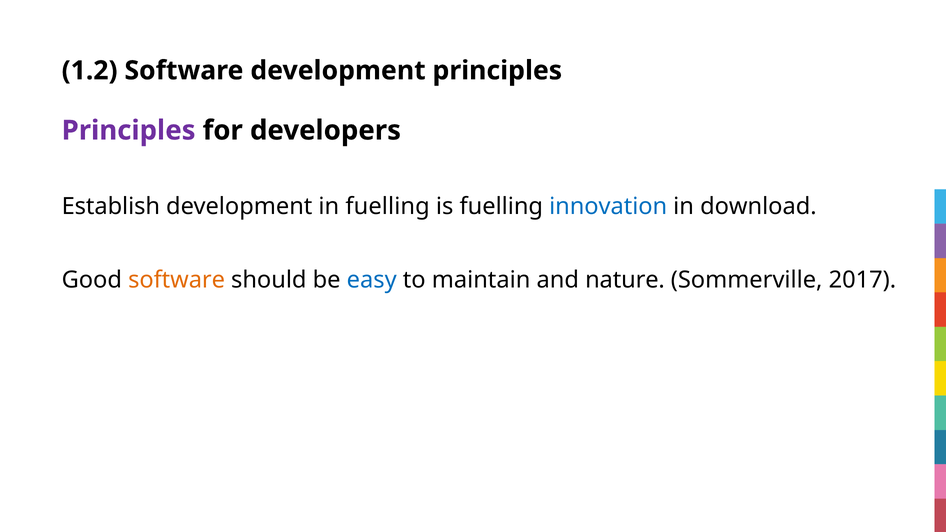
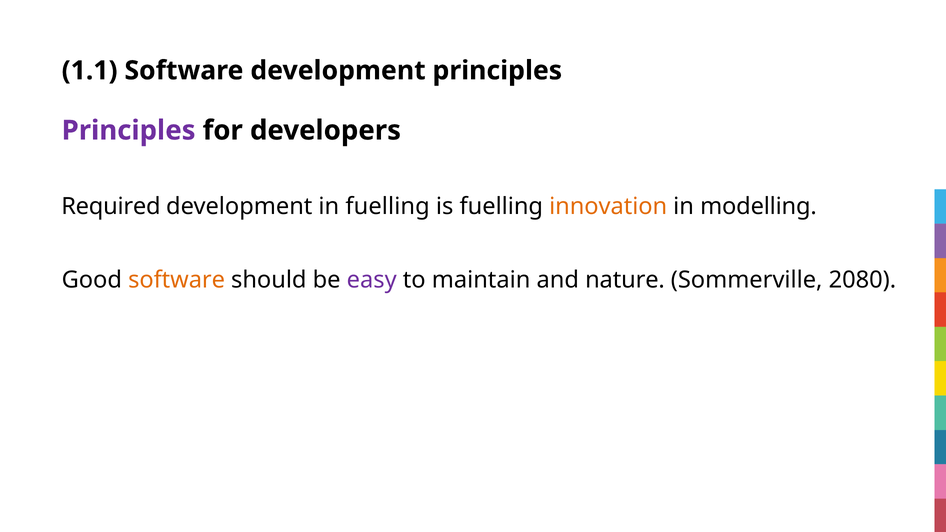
1.2: 1.2 -> 1.1 (90, 71)
Establish: Establish -> Required (111, 206)
innovation colour: blue -> orange (608, 206)
download: download -> modelling (758, 206)
easy colour: blue -> purple (372, 280)
2017: 2017 -> 2080 (862, 280)
